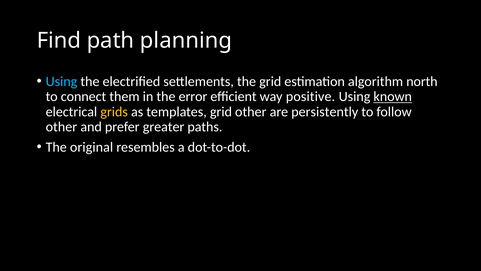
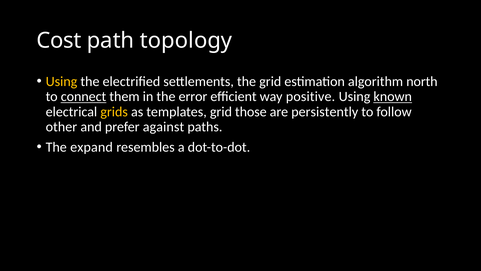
Find: Find -> Cost (59, 40)
planning: planning -> topology (186, 40)
Using colour: light blue -> yellow (61, 81)
connect underline: none -> present (84, 96)
grid other: other -> those (251, 112)
greater: greater -> against (163, 127)
original: original -> expand (92, 147)
